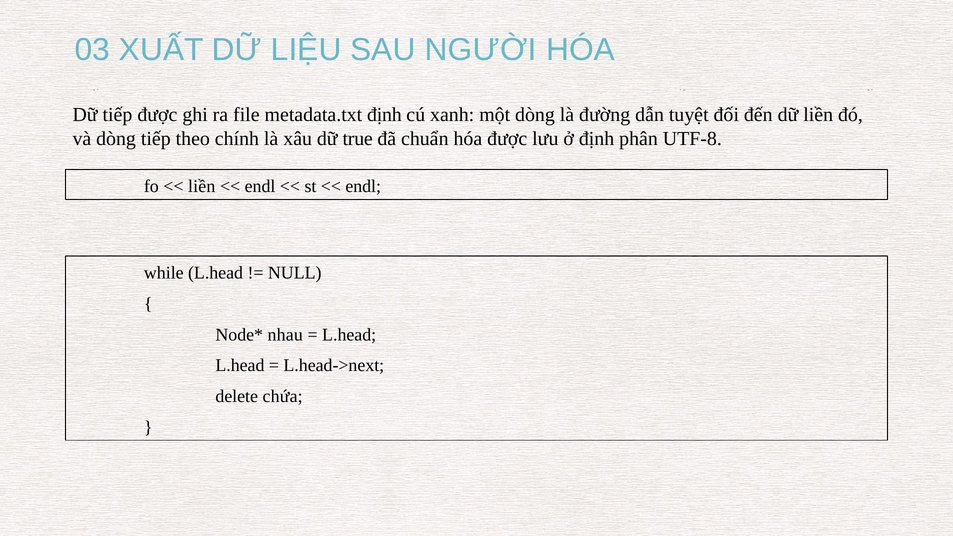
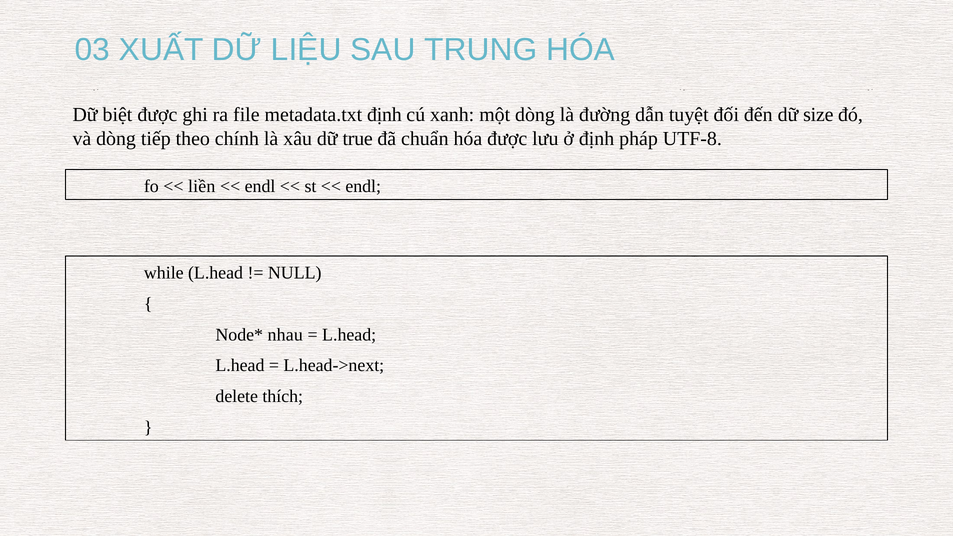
NGƯỜI: NGƯỜI -> TRUNG (481, 50)
Dữ tiếp: tiếp -> biệt (117, 115)
dữ liền: liền -> size (818, 115)
phân: phân -> pháp (639, 139)
chứa: chứa -> thích (283, 396)
